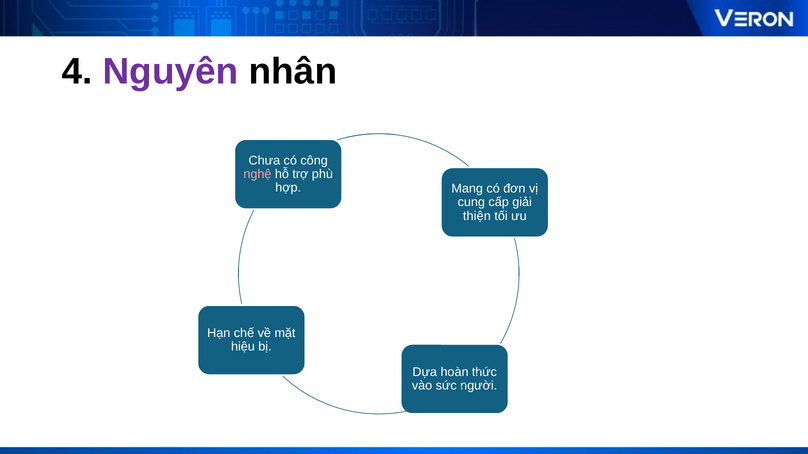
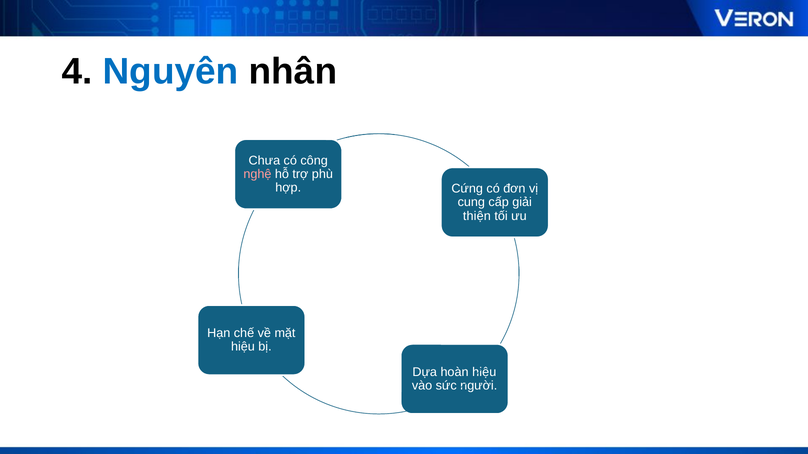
Nguyên colour: purple -> blue (171, 72)
Mang: Mang -> Cứng (467, 189)
hoàn thức: thức -> hiệu (484, 372)
